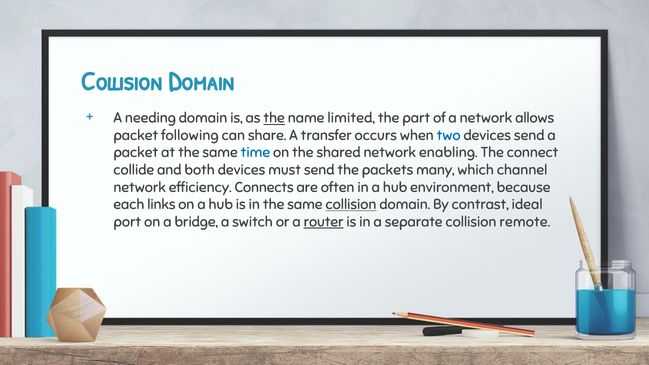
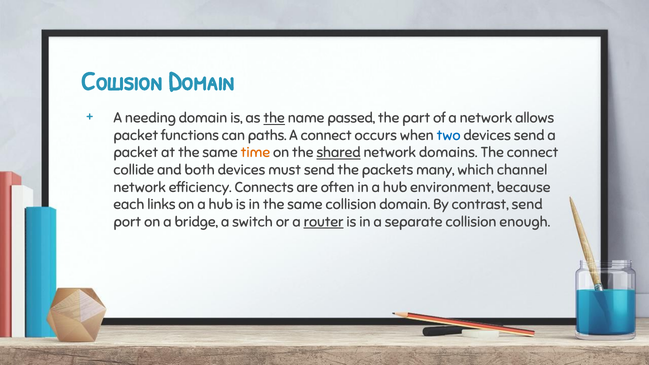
limited: limited -> passed (351, 118)
following: following -> functions (190, 135)
share: share -> paths (267, 135)
A transfer: transfer -> connect (326, 135)
time colour: blue -> orange (255, 153)
shared underline: none -> present (339, 153)
enabling: enabling -> domains (448, 153)
collision underline: present -> none (351, 205)
contrast ideal: ideal -> send (527, 205)
remote: remote -> enough (525, 222)
